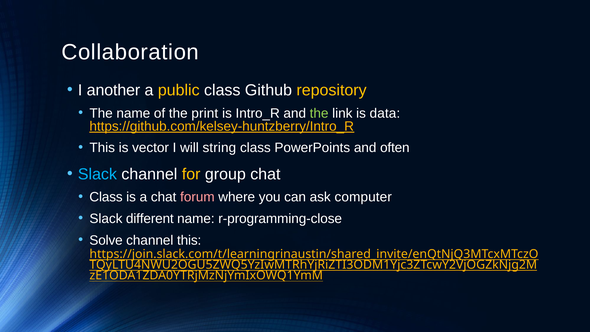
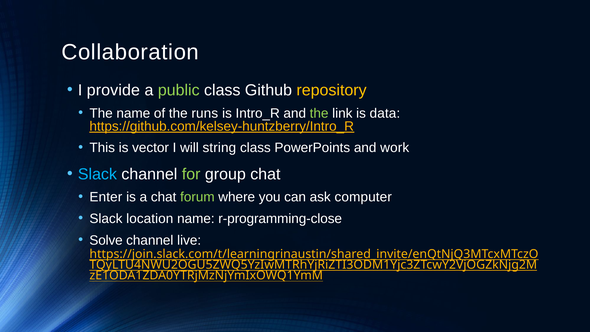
another: another -> provide (113, 90)
public colour: yellow -> light green (179, 90)
print: print -> runs (205, 113)
often: often -> work (395, 148)
for colour: yellow -> light green (191, 174)
Class: Class -> Enter (106, 197)
forum colour: pink -> light green (197, 197)
different: different -> location (150, 219)
channel this: this -> live (189, 240)
